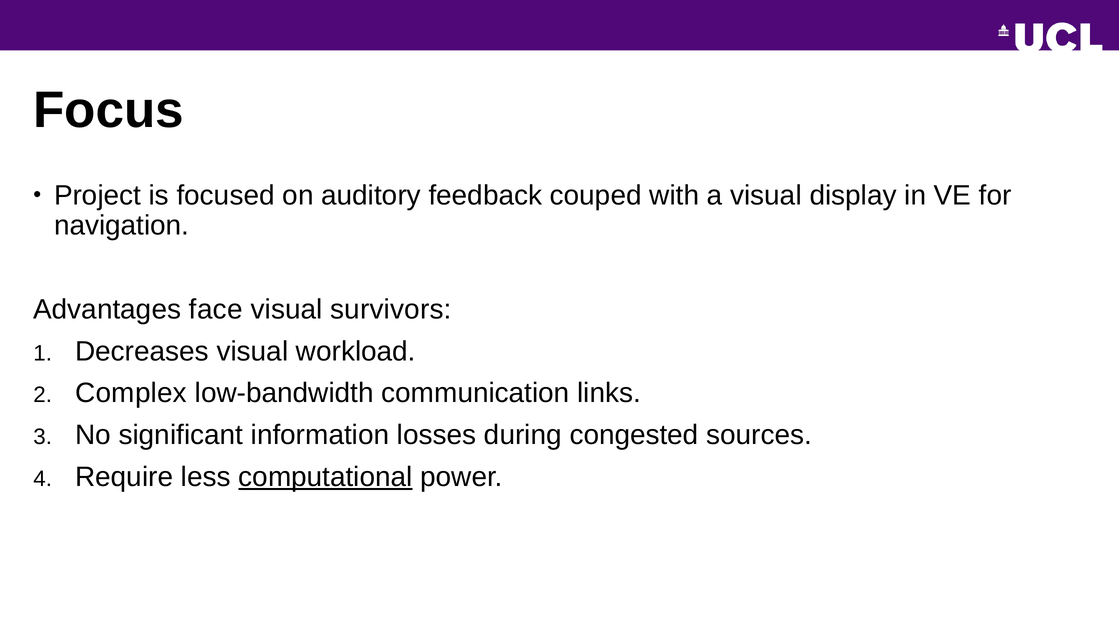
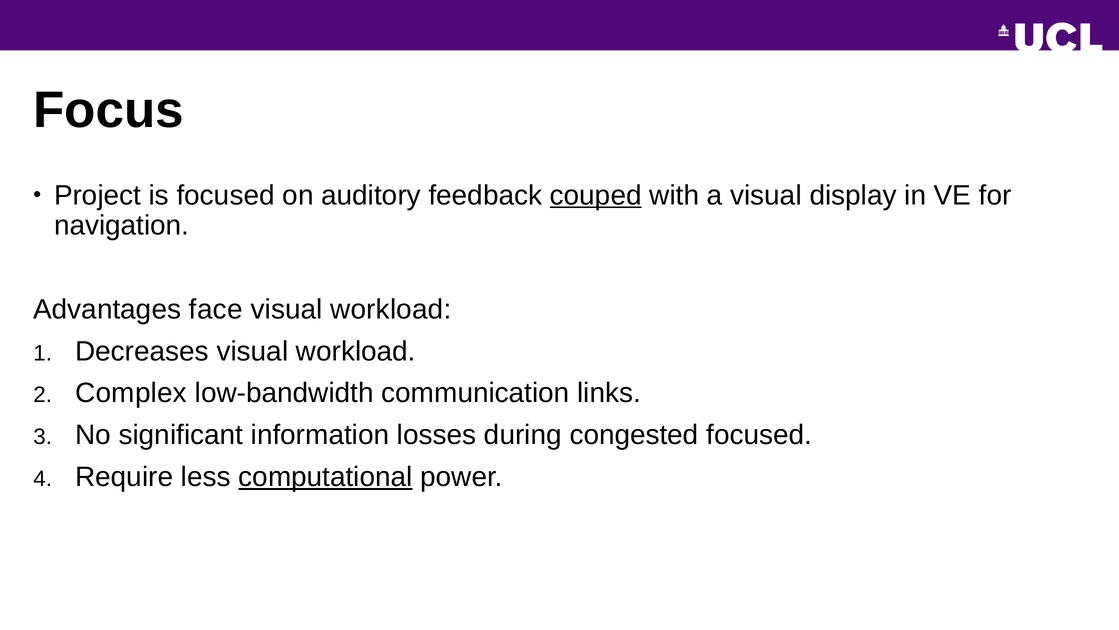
couped underline: none -> present (596, 195)
survivors: survivors -> workload (391, 309)
congested sources: sources -> focused (759, 435)
